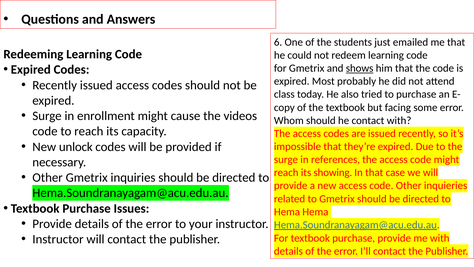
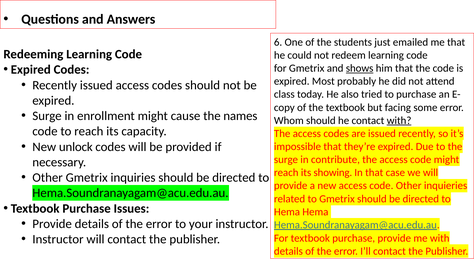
videos: videos -> names (240, 116)
with underline: none -> present (399, 120)
references: references -> contribute (335, 159)
